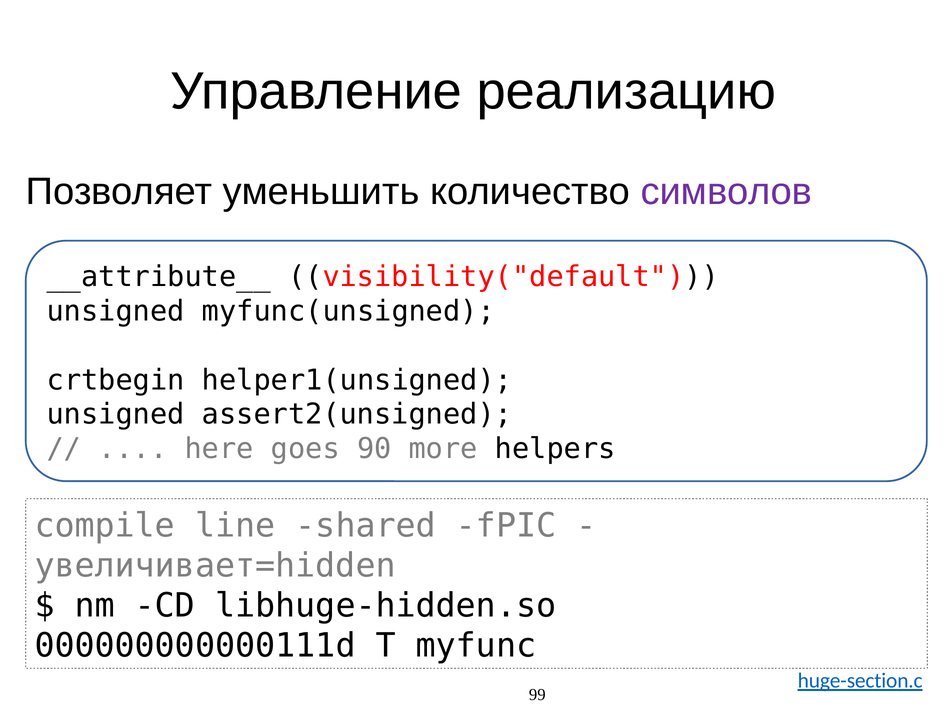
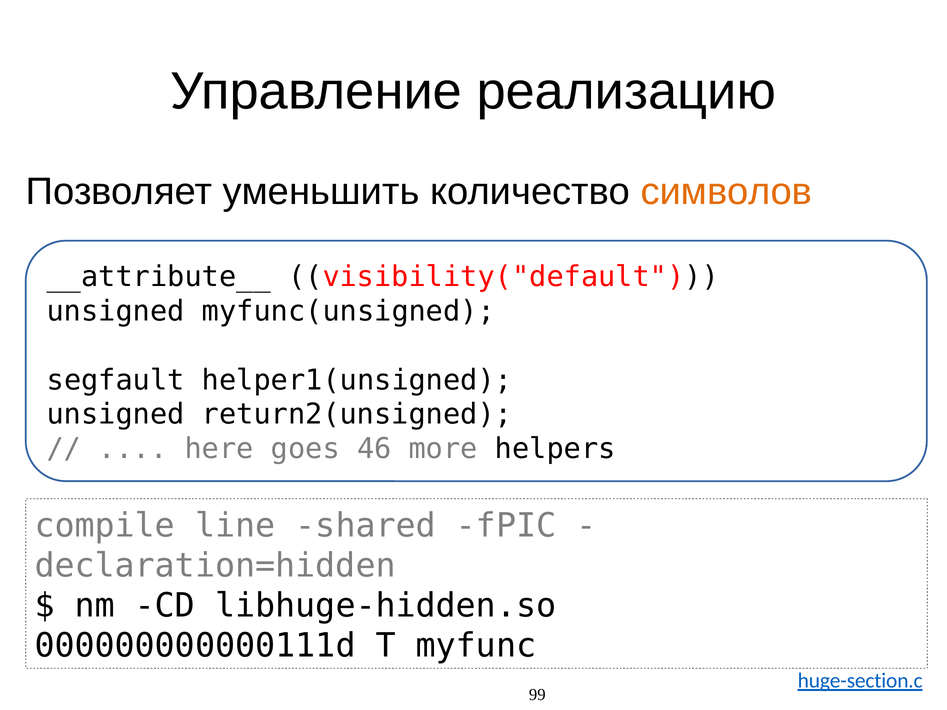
символов colour: purple -> orange (726, 192)
crtbegin: crtbegin -> segfault (116, 380)
assert2(unsigned: assert2(unsigned -> return2(unsigned (357, 415)
90: 90 -> 46 (374, 449)
увеличивает=hidden: увеличивает=hidden -> declaration=hidden (215, 566)
